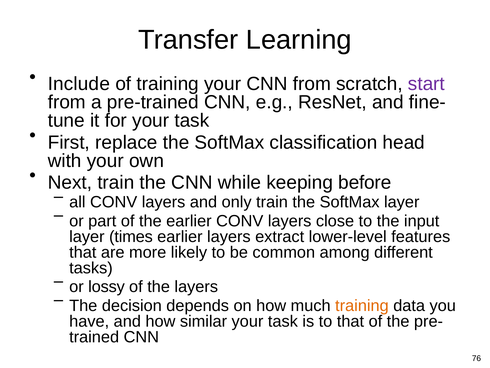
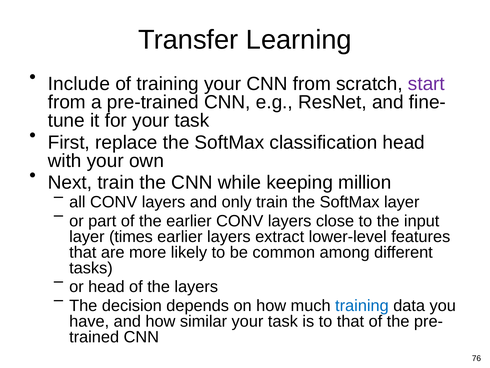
before: before -> million (365, 182)
or lossy: lossy -> head (106, 287)
training colour: orange -> blue (362, 305)
